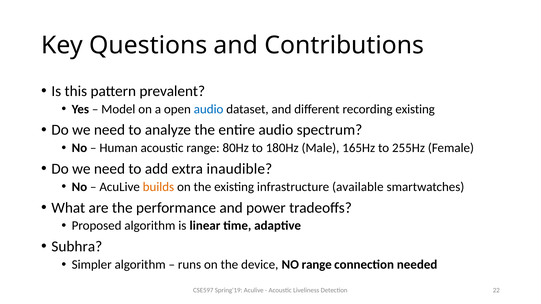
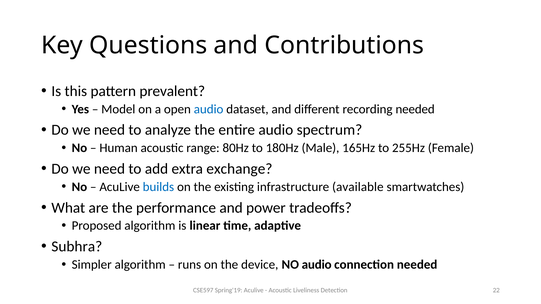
recording existing: existing -> needed (415, 109)
inaudible: inaudible -> exchange (239, 169)
builds colour: orange -> blue (158, 187)
NO range: range -> audio (317, 265)
